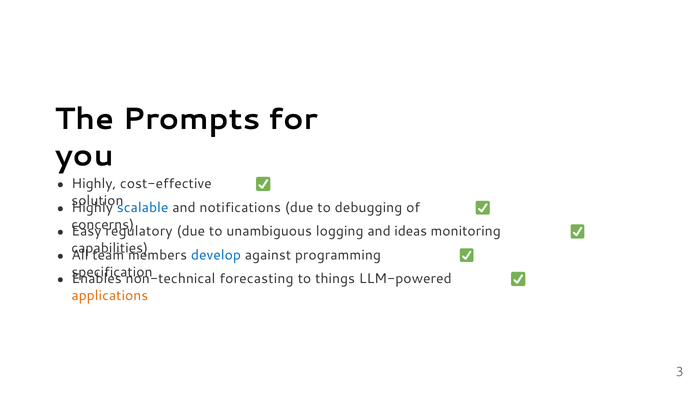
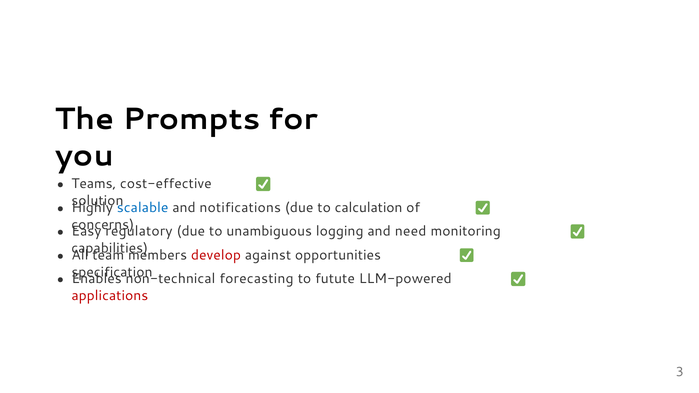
Highly: Highly -> Teams (94, 184)
debugging: debugging -> calculation (369, 208)
ideas: ideas -> need (411, 231)
develop colour: blue -> red (216, 255)
programming: programming -> opportunities (338, 255)
things: things -> futute (335, 279)
applications colour: orange -> red (110, 296)
